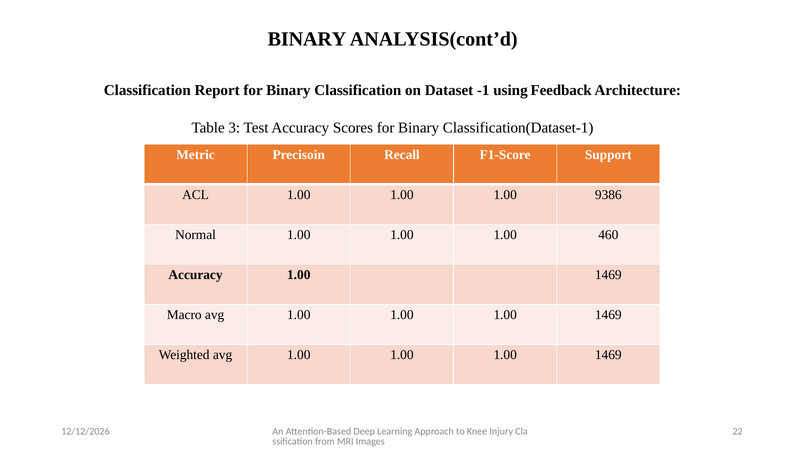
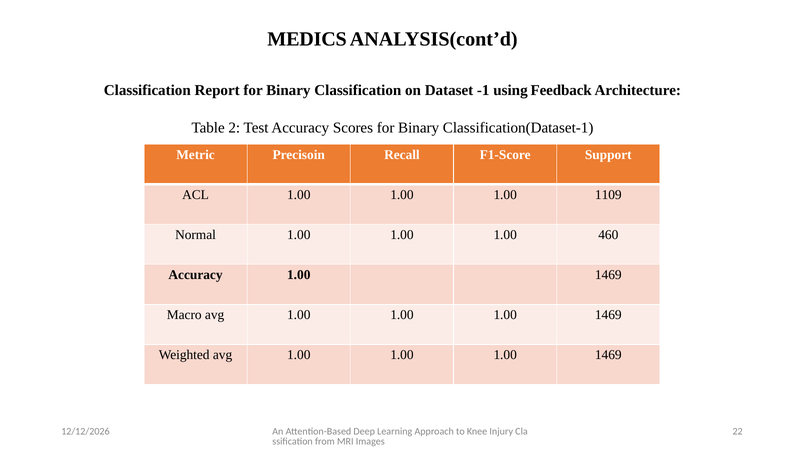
BINARY: BINARY -> MEDICS (307, 39)
3: 3 -> 2 (234, 128)
9386: 9386 -> 1109 (608, 195)
